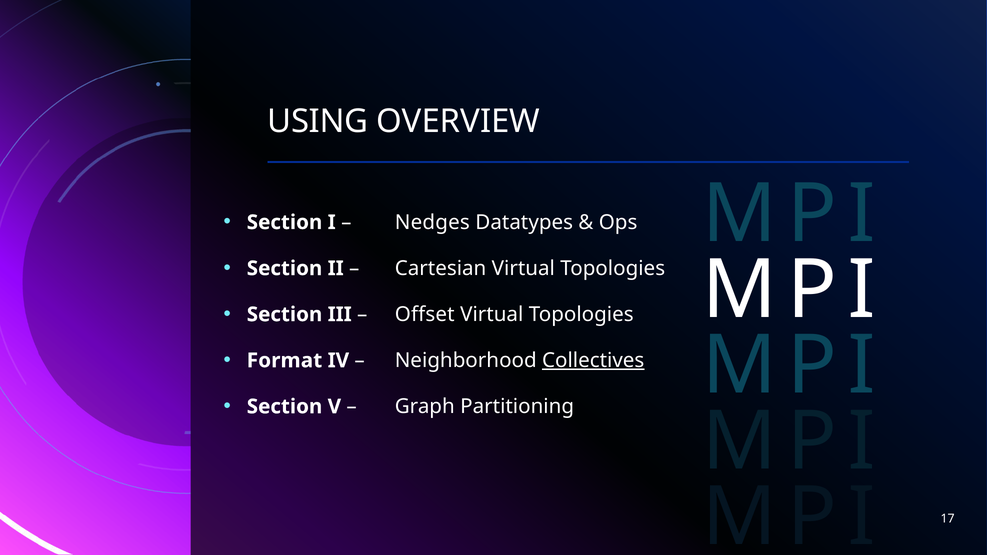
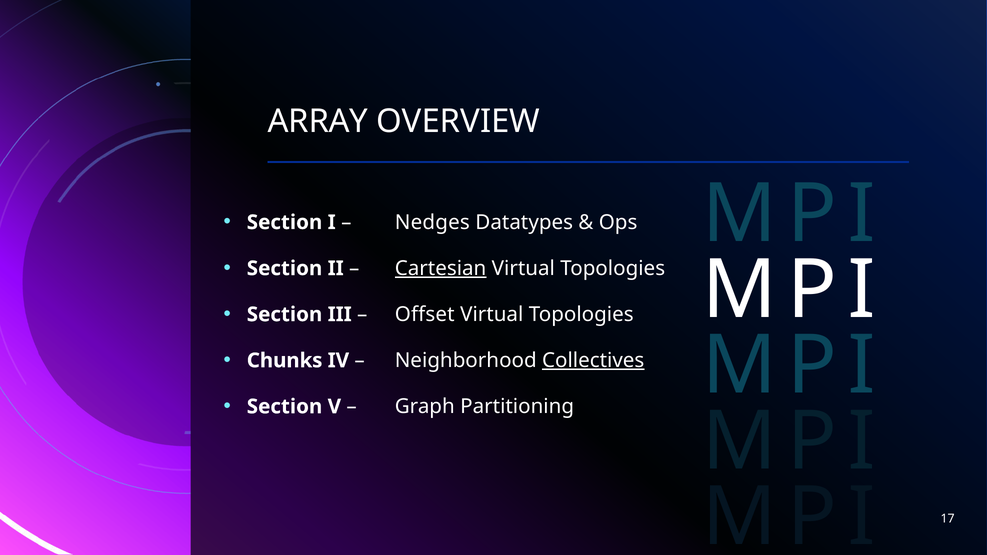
USING: USING -> ARRAY (318, 122)
Cartesian underline: none -> present (441, 268)
Format: Format -> Chunks (285, 361)
